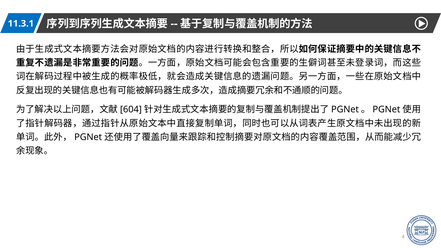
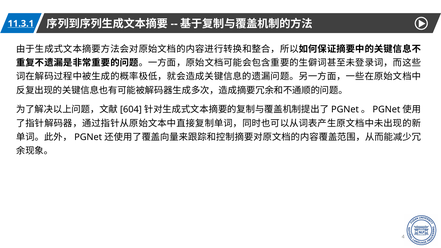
11.3.1 underline: none -> present (21, 24)
